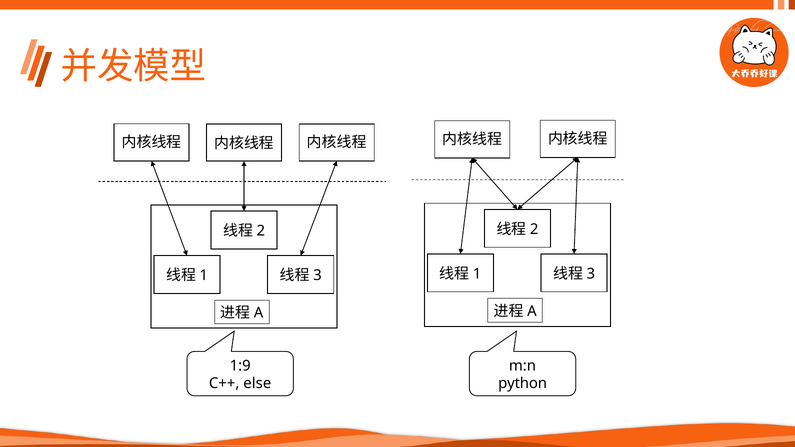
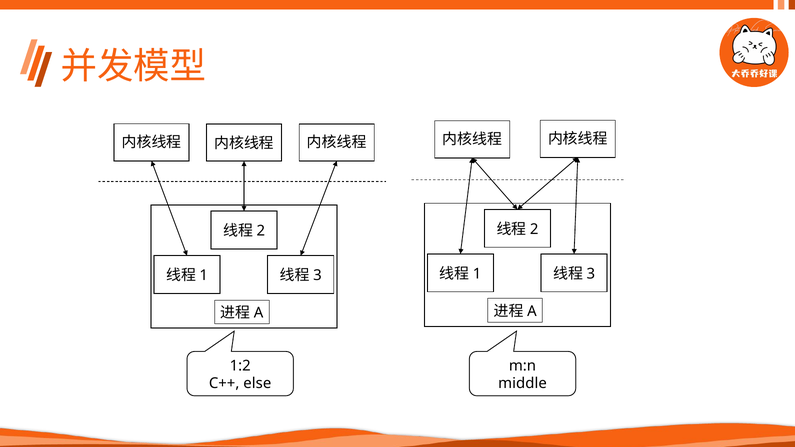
1:9: 1:9 -> 1:2 (240, 366)
python: python -> middle (522, 384)
